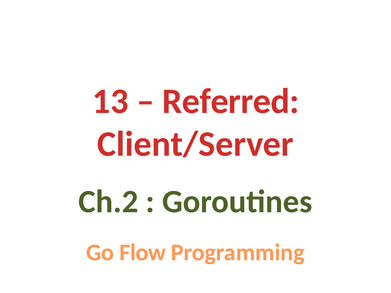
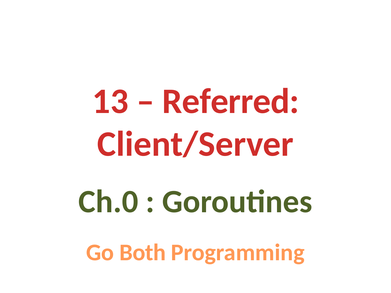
Ch.2: Ch.2 -> Ch.0 (108, 202)
Flow: Flow -> Both (143, 253)
